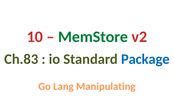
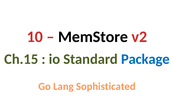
MemStore colour: green -> black (93, 37)
Ch.83: Ch.83 -> Ch.15 (21, 59)
Manipulating: Manipulating -> Sophisticated (106, 86)
